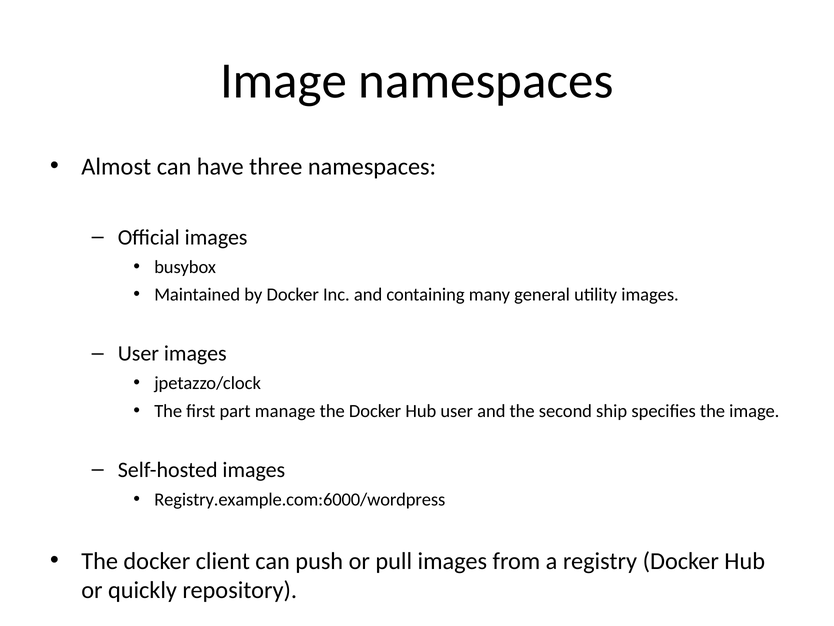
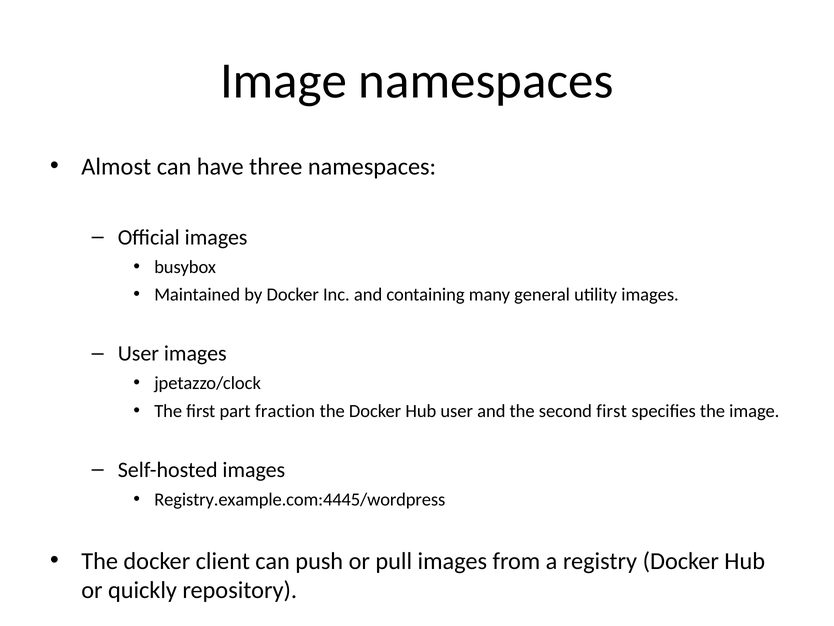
manage: manage -> fraction (285, 411)
second ship: ship -> first (612, 411)
Registry.example.com:6000/wordpress: Registry.example.com:6000/wordpress -> Registry.example.com:4445/wordpress (300, 499)
